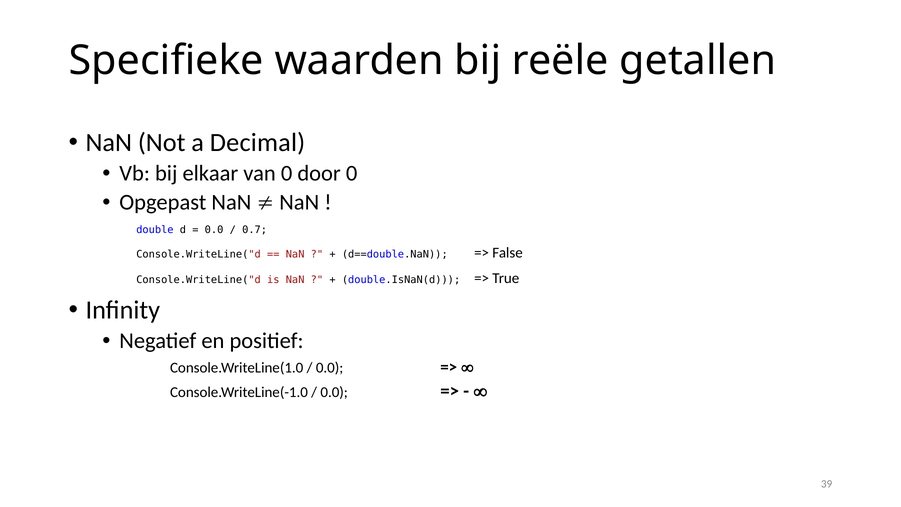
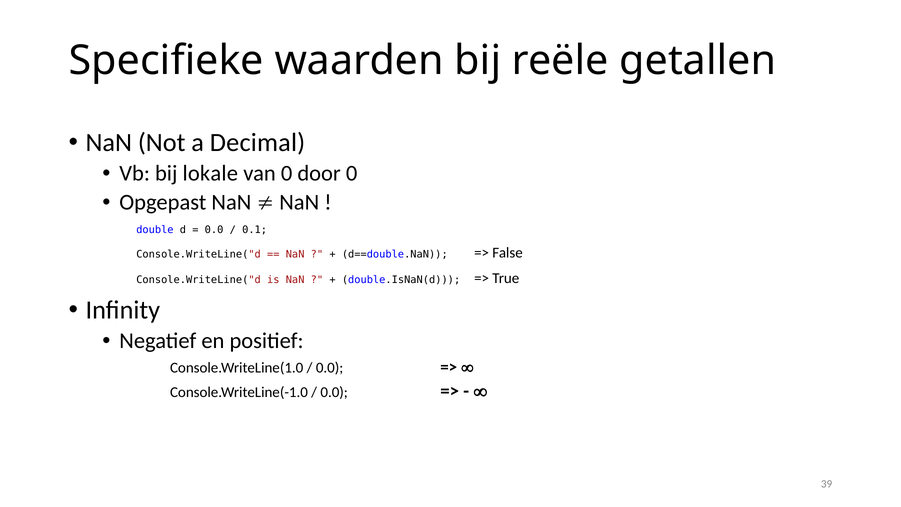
elkaar: elkaar -> lokale (210, 173)
0.7: 0.7 -> 0.1 (255, 230)
